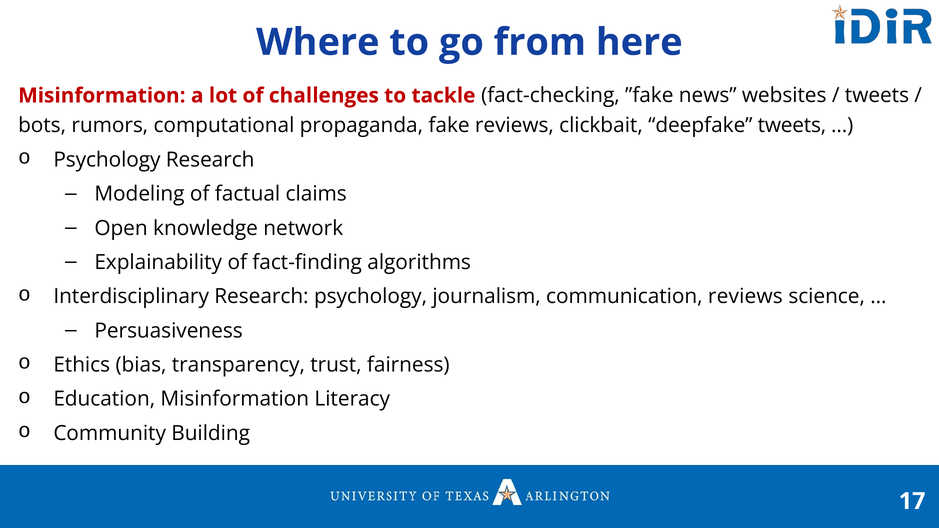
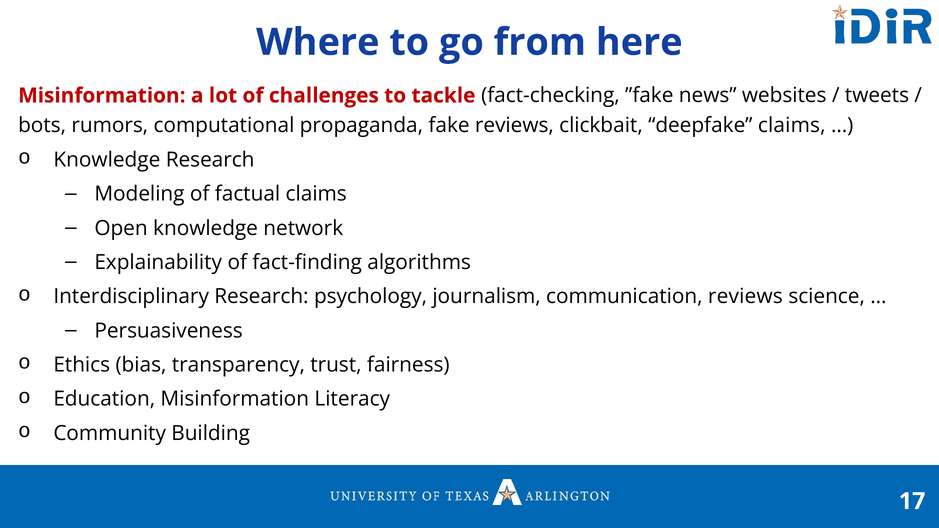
deepfake tweets: tweets -> claims (792, 126)
Psychology: Psychology -> Knowledge (107, 160)
